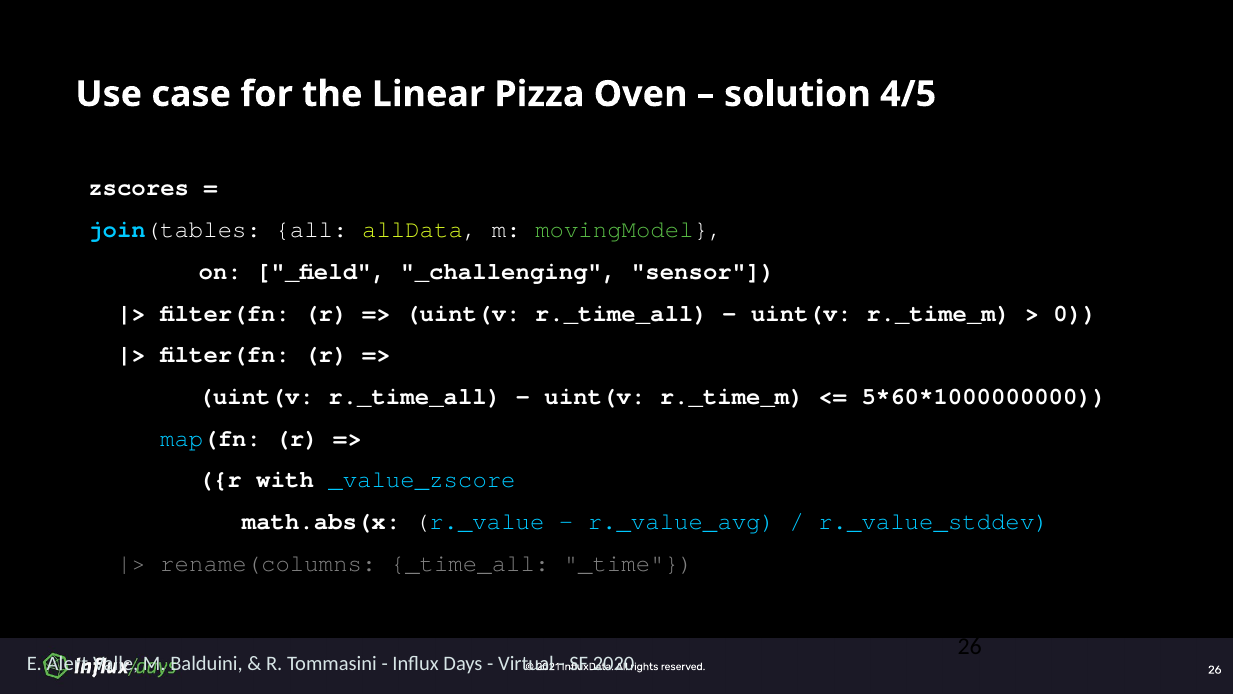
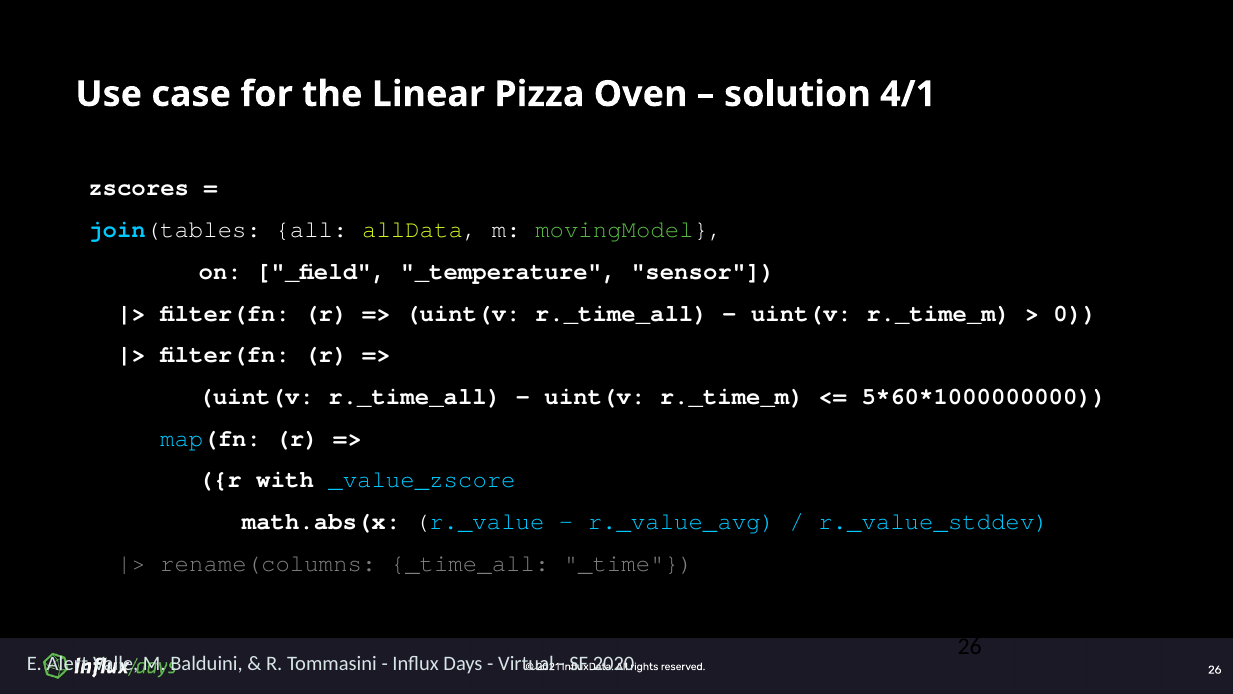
4/5: 4/5 -> 4/1 (908, 94)
_challenging: _challenging -> _temperature (508, 271)
